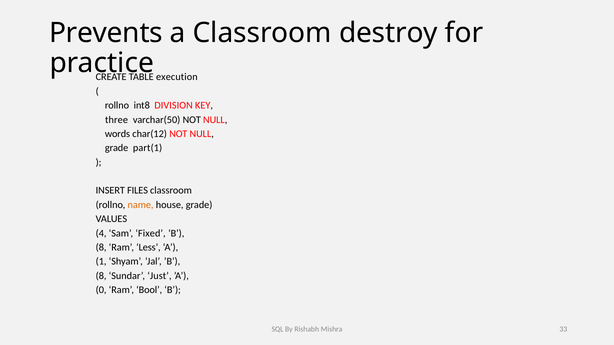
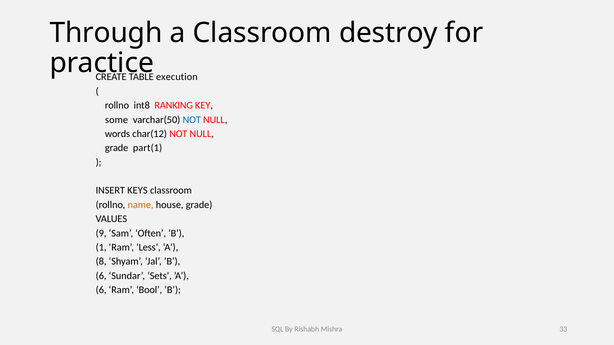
Prevents: Prevents -> Through (106, 33)
DIVISION: DIVISION -> RANKING (174, 106)
three: three -> some (117, 120)
NOT colour: black -> blue (192, 120)
FILES: FILES -> KEYS (137, 191)
4: 4 -> 9 (101, 233)
Fixed: Fixed -> Often (151, 233)
8: 8 -> 1 (101, 248)
1: 1 -> 8 (101, 262)
8: 8 -> 6 (101, 276)
Just: Just -> Sets (160, 276)
0: 0 -> 6 (101, 290)
